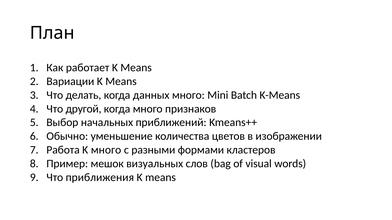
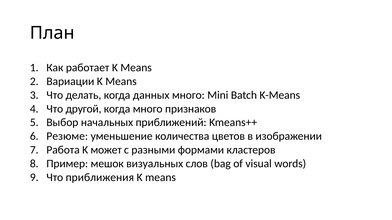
Обычно: Обычно -> Резюме (67, 136)
K много: много -> может (106, 150)
